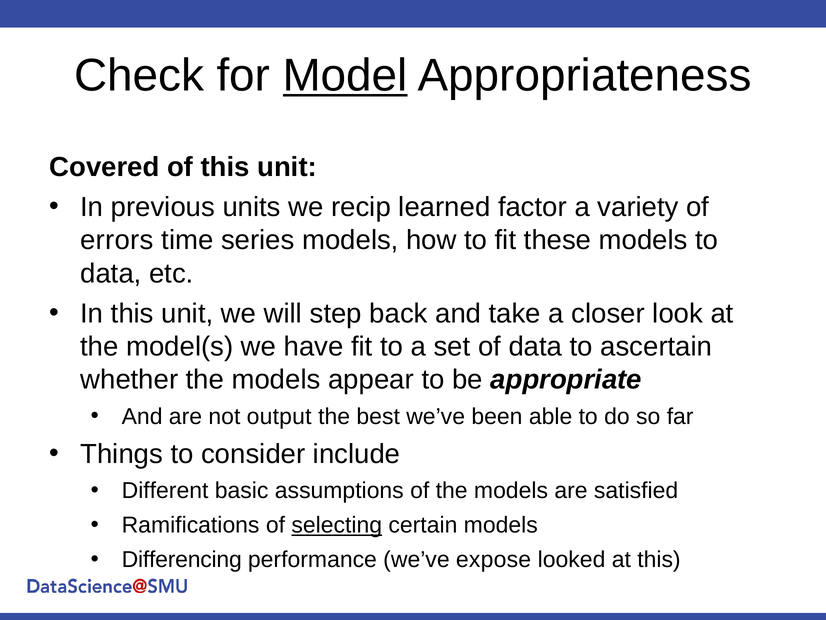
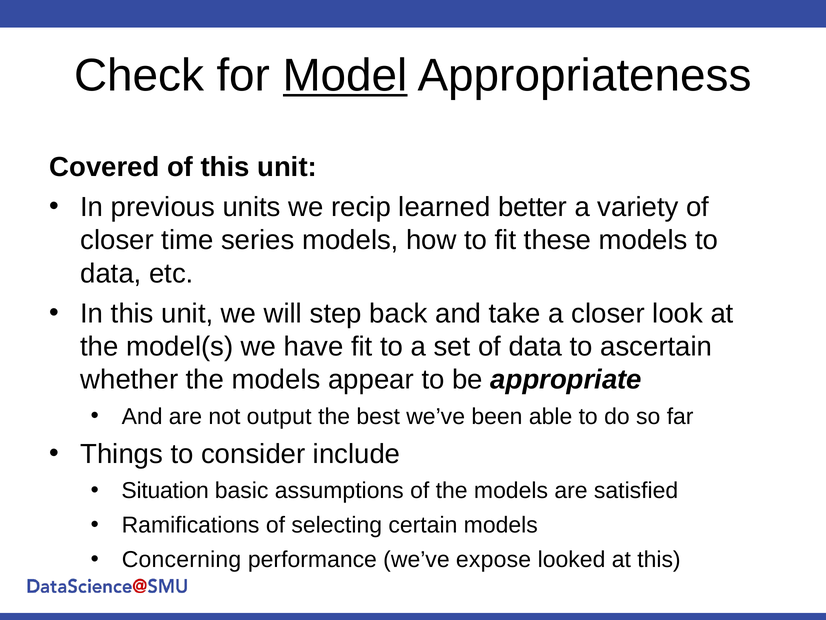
factor: factor -> better (533, 207)
errors: errors -> closer (117, 240)
Different: Different -> Situation (165, 490)
selecting underline: present -> none (337, 525)
Differencing: Differencing -> Concerning (182, 559)
